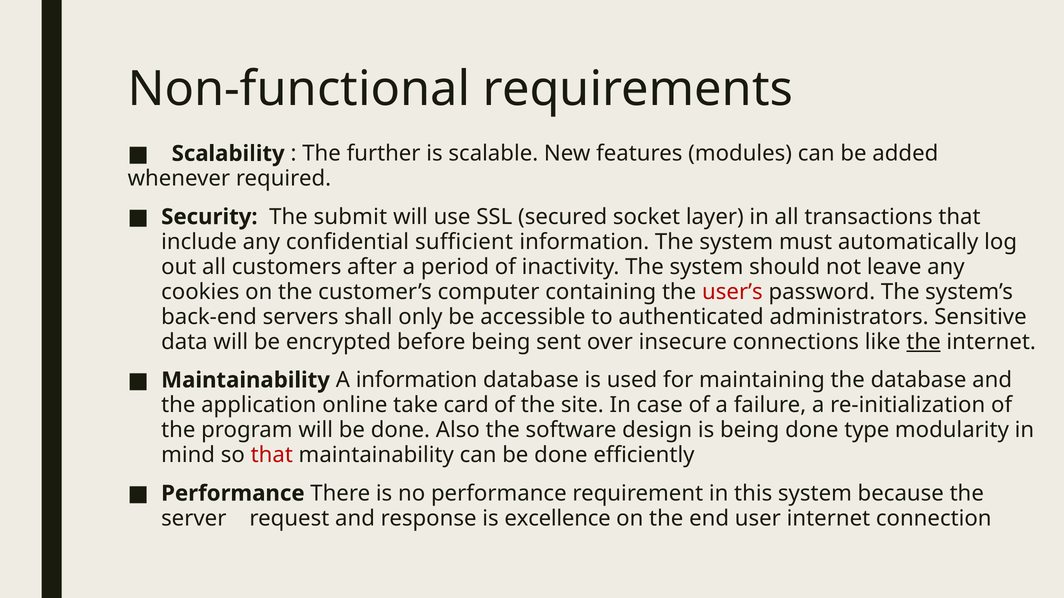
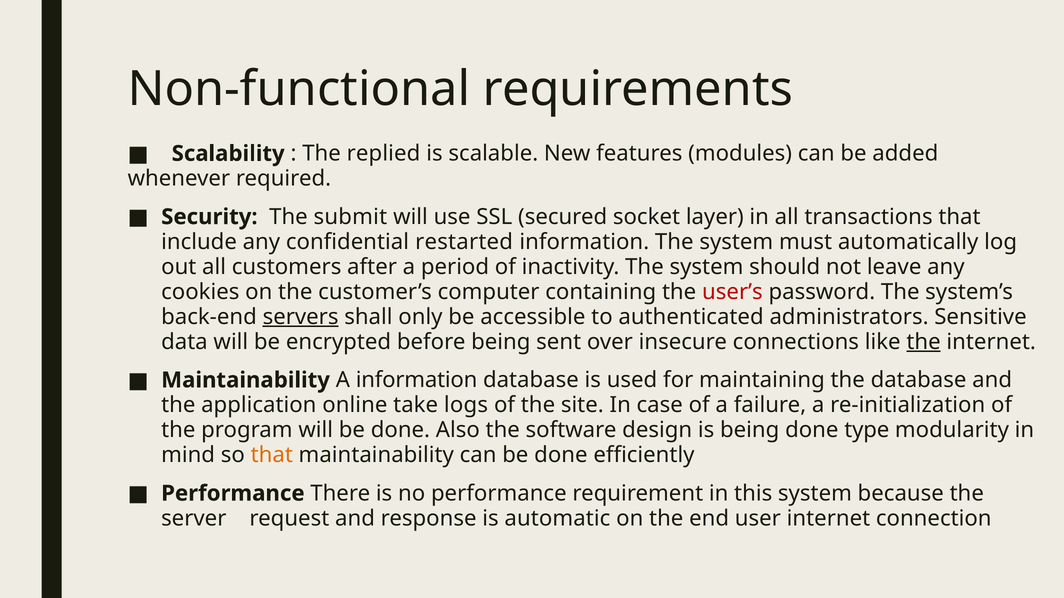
further: further -> replied (384, 154)
sufficient: sufficient -> restarted (464, 242)
servers underline: none -> present (301, 317)
card: card -> logs (466, 405)
that colour: red -> orange (272, 455)
excellence: excellence -> automatic (557, 519)
